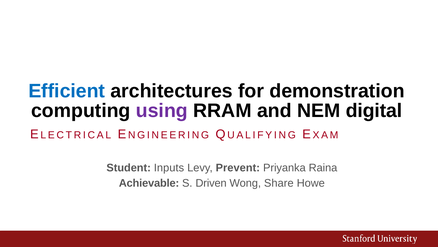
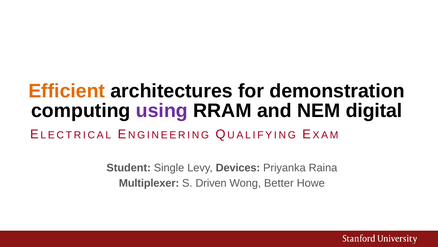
Efficient colour: blue -> orange (67, 91)
Inputs: Inputs -> Single (169, 167)
Prevent: Prevent -> Devices (238, 167)
Achievable: Achievable -> Multiplexer (149, 183)
Share: Share -> Better (279, 183)
